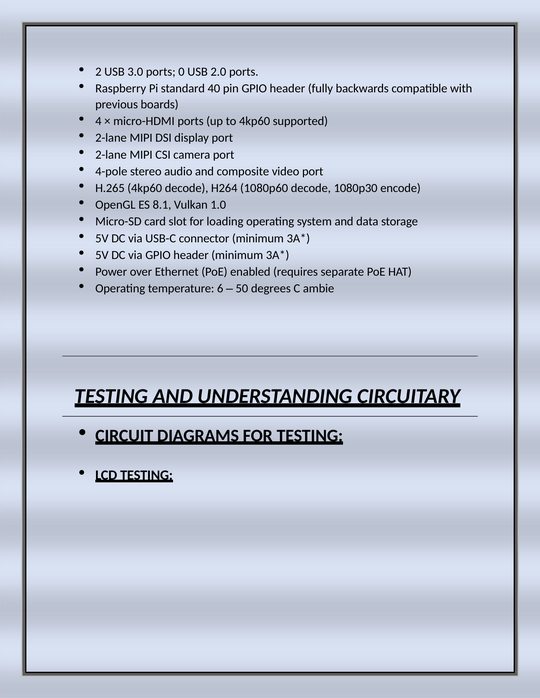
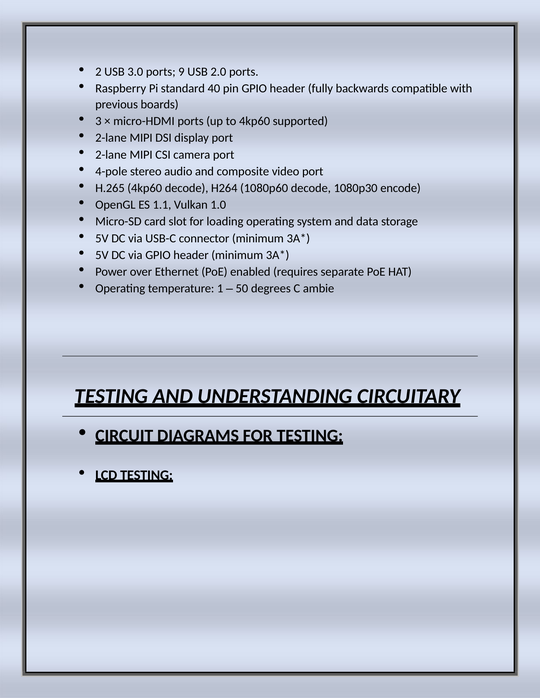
0: 0 -> 9 (181, 72)
4: 4 -> 3 (98, 121)
8.1: 8.1 -> 1.1 (162, 205)
6: 6 -> 1 (220, 289)
